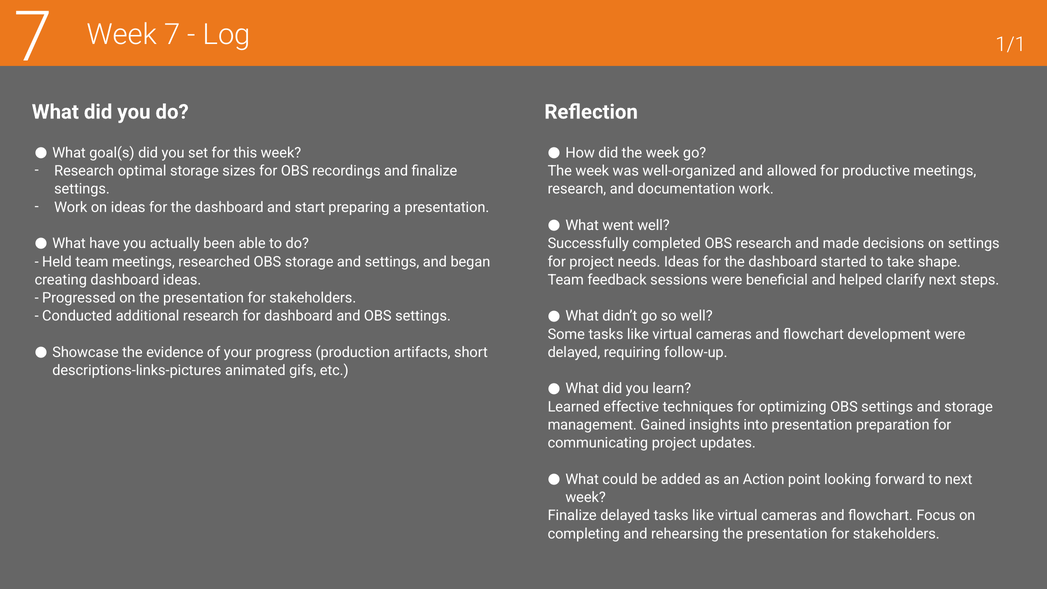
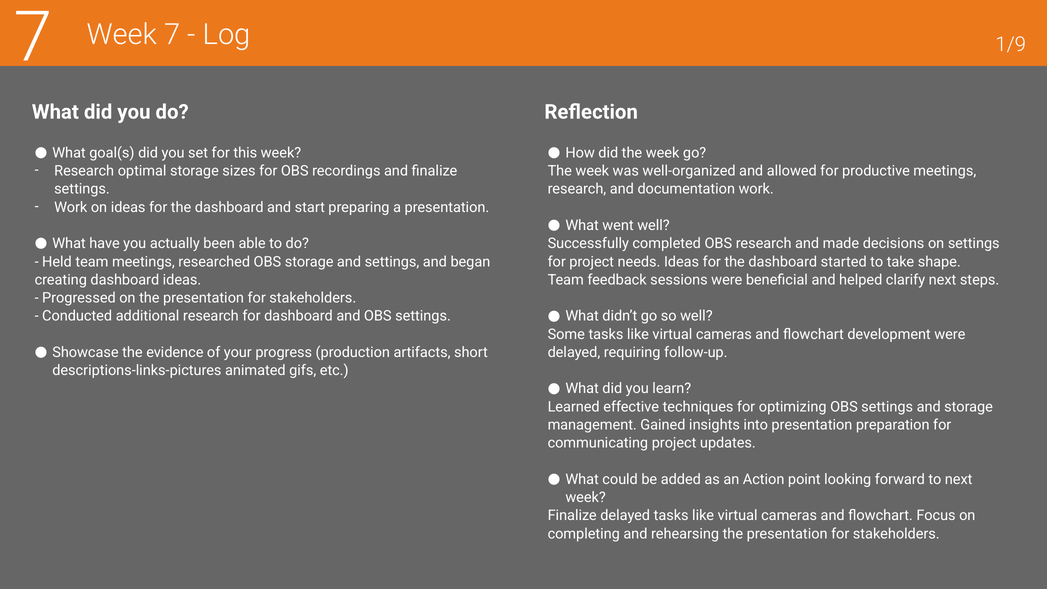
1/1: 1/1 -> 1/9 (1011, 44)
